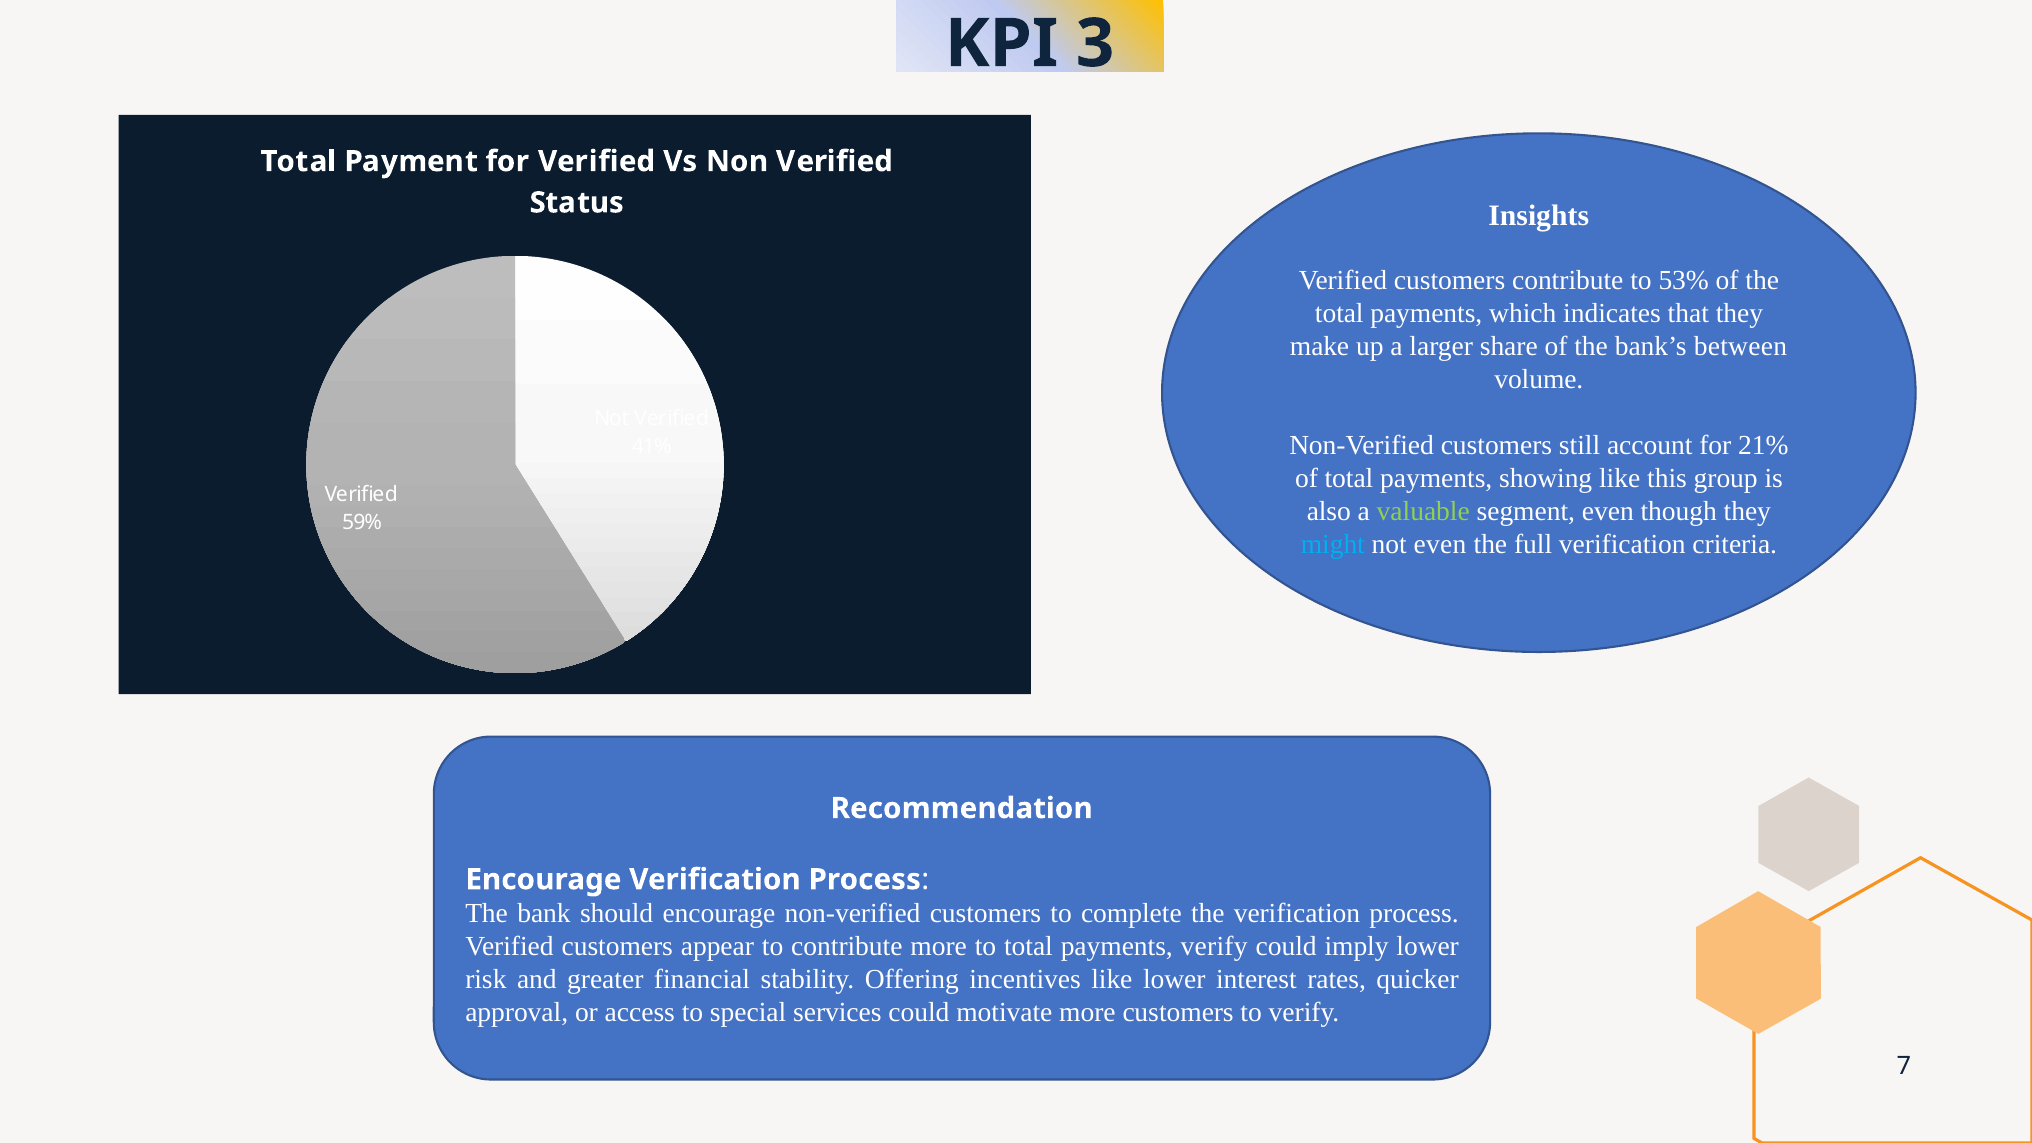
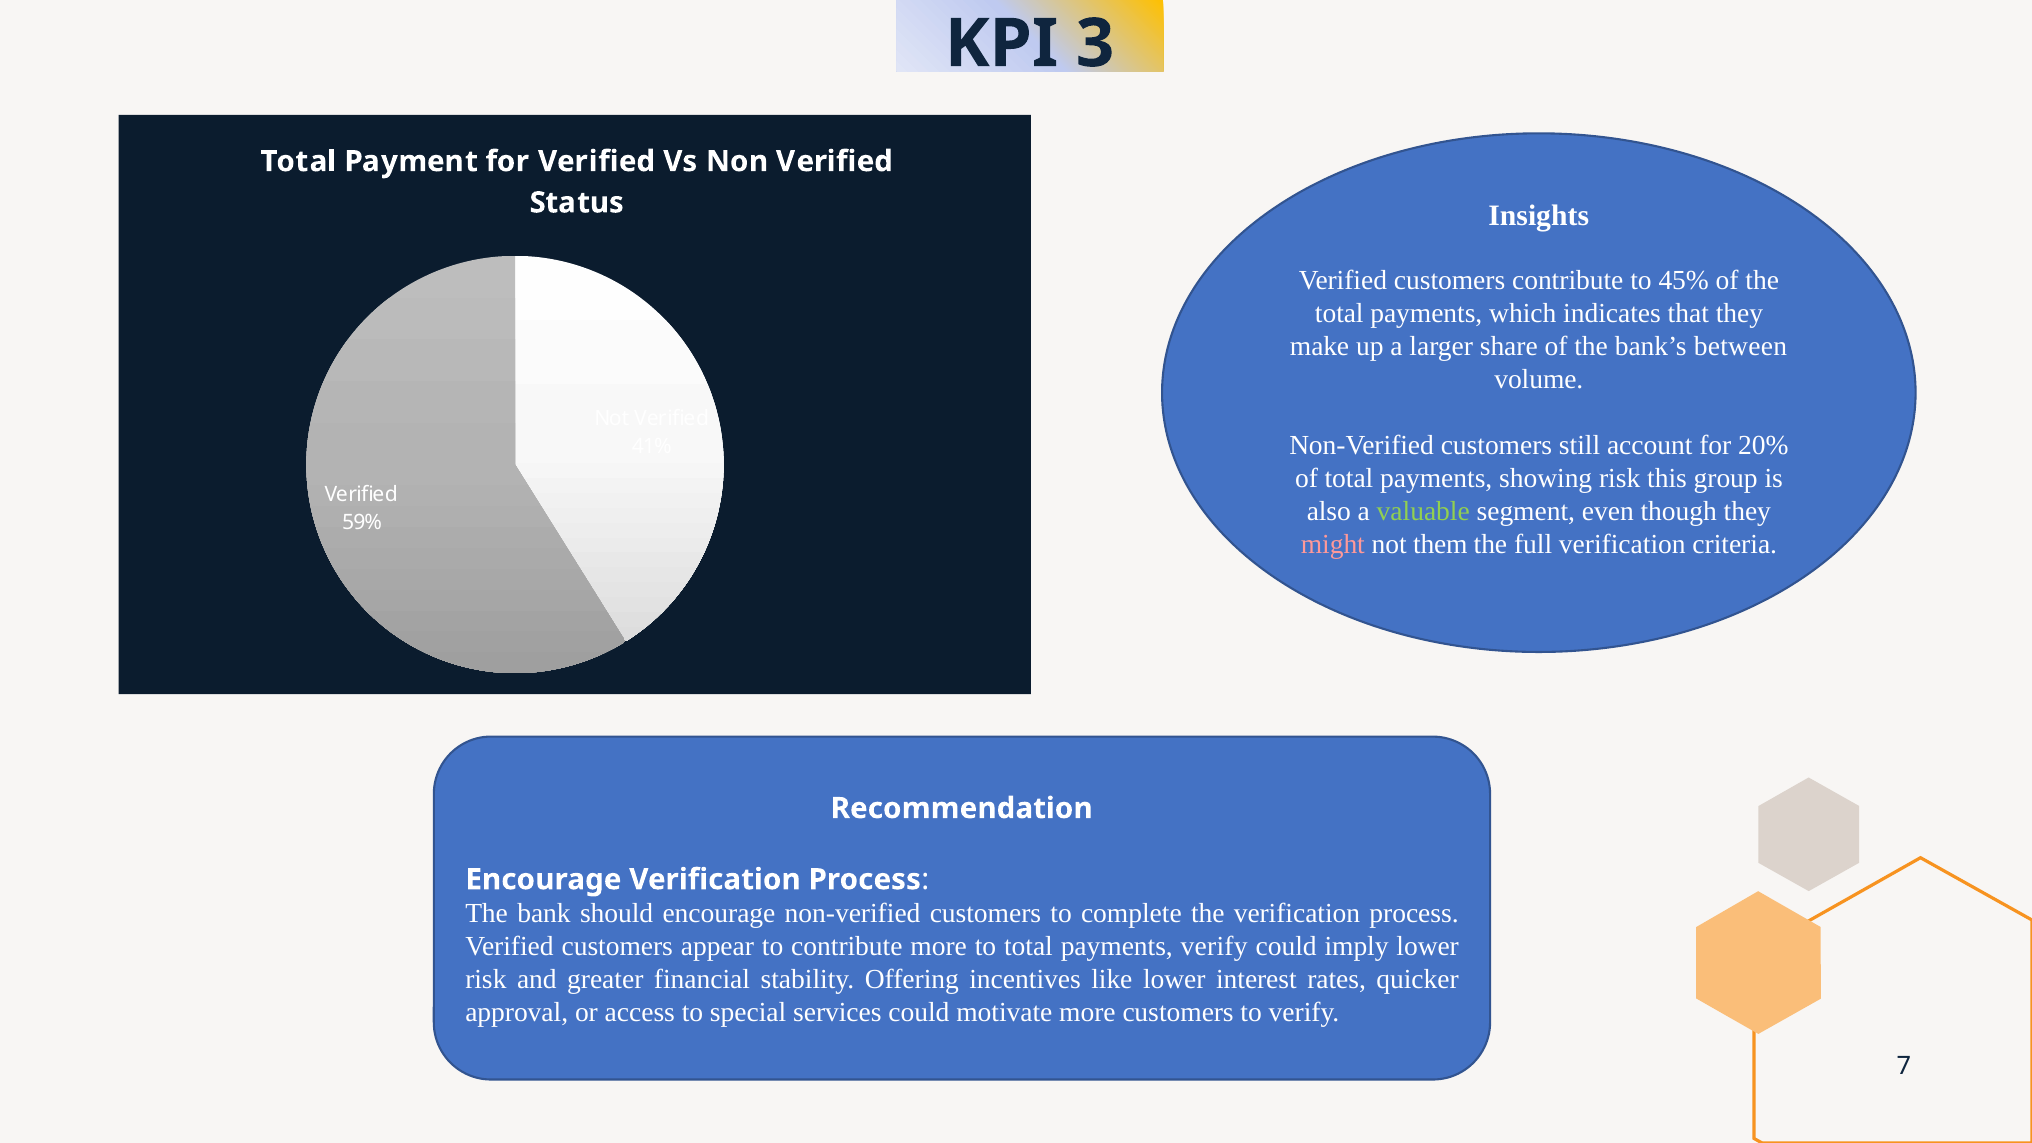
53%: 53% -> 45% (1684, 280)
21%: 21% -> 20% (1763, 445)
showing like: like -> risk (1620, 478)
might colour: light blue -> pink (1333, 545)
not even: even -> them (1440, 545)
